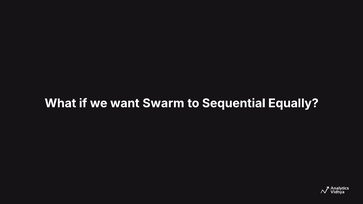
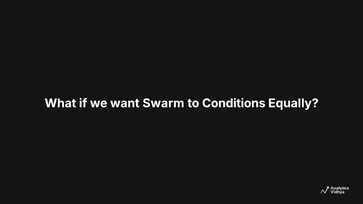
Sequential: Sequential -> Conditions (234, 103)
